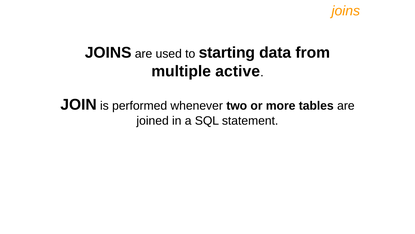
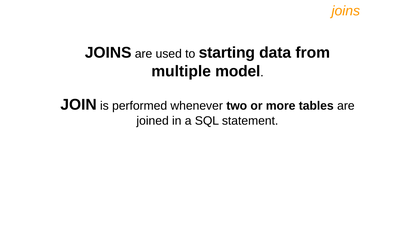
active: active -> model (238, 71)
